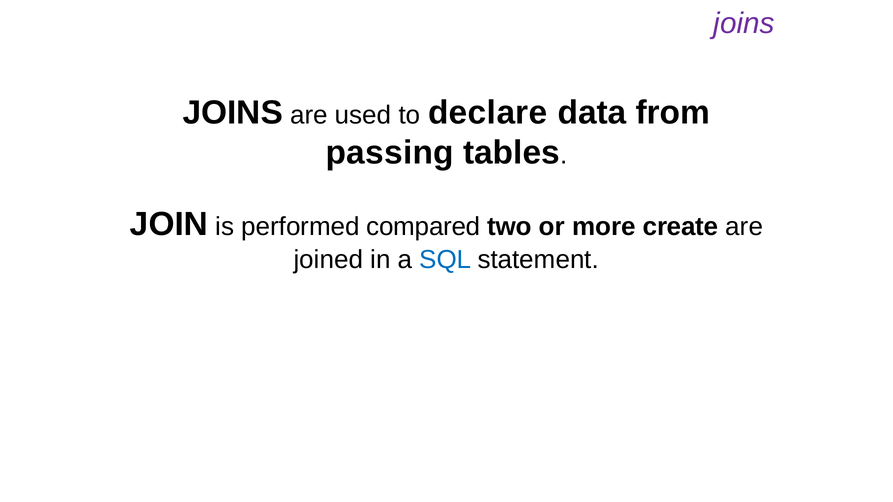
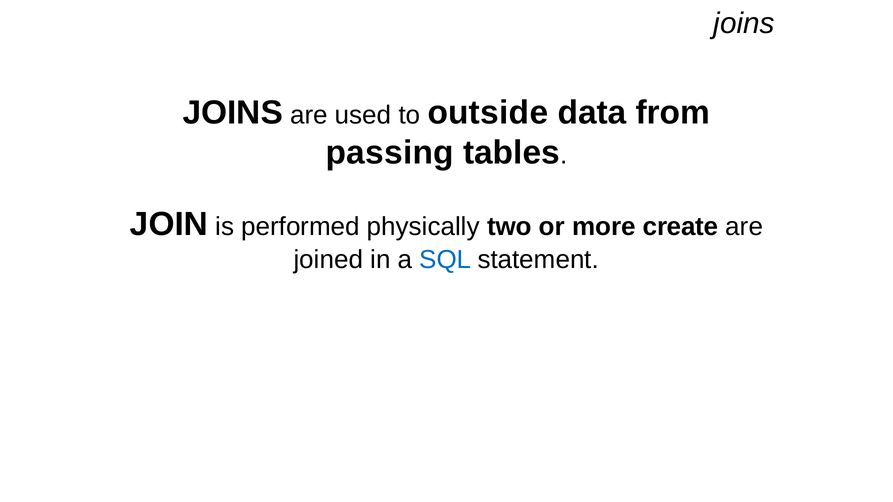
joins colour: purple -> black (744, 23)
declare: declare -> outside (488, 113)
compared: compared -> physically (423, 227)
